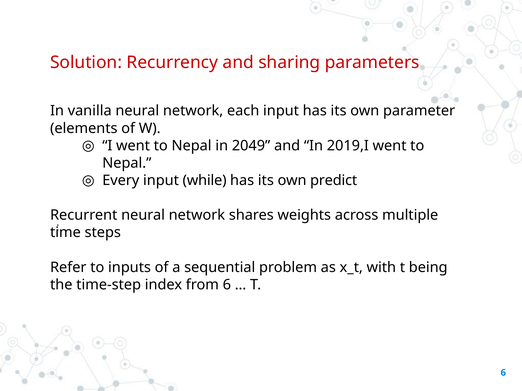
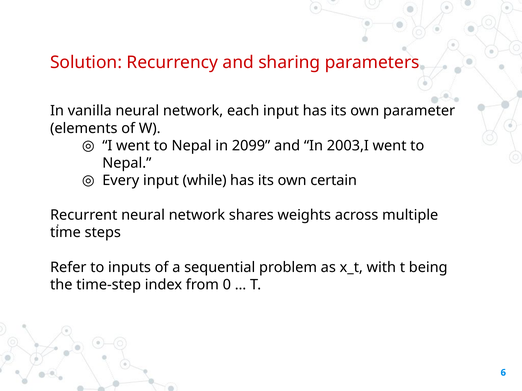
2049: 2049 -> 2099 (251, 146)
2019,I: 2019,I -> 2003,I (348, 146)
predict: predict -> certain (334, 181)
from 6: 6 -> 0 (227, 285)
